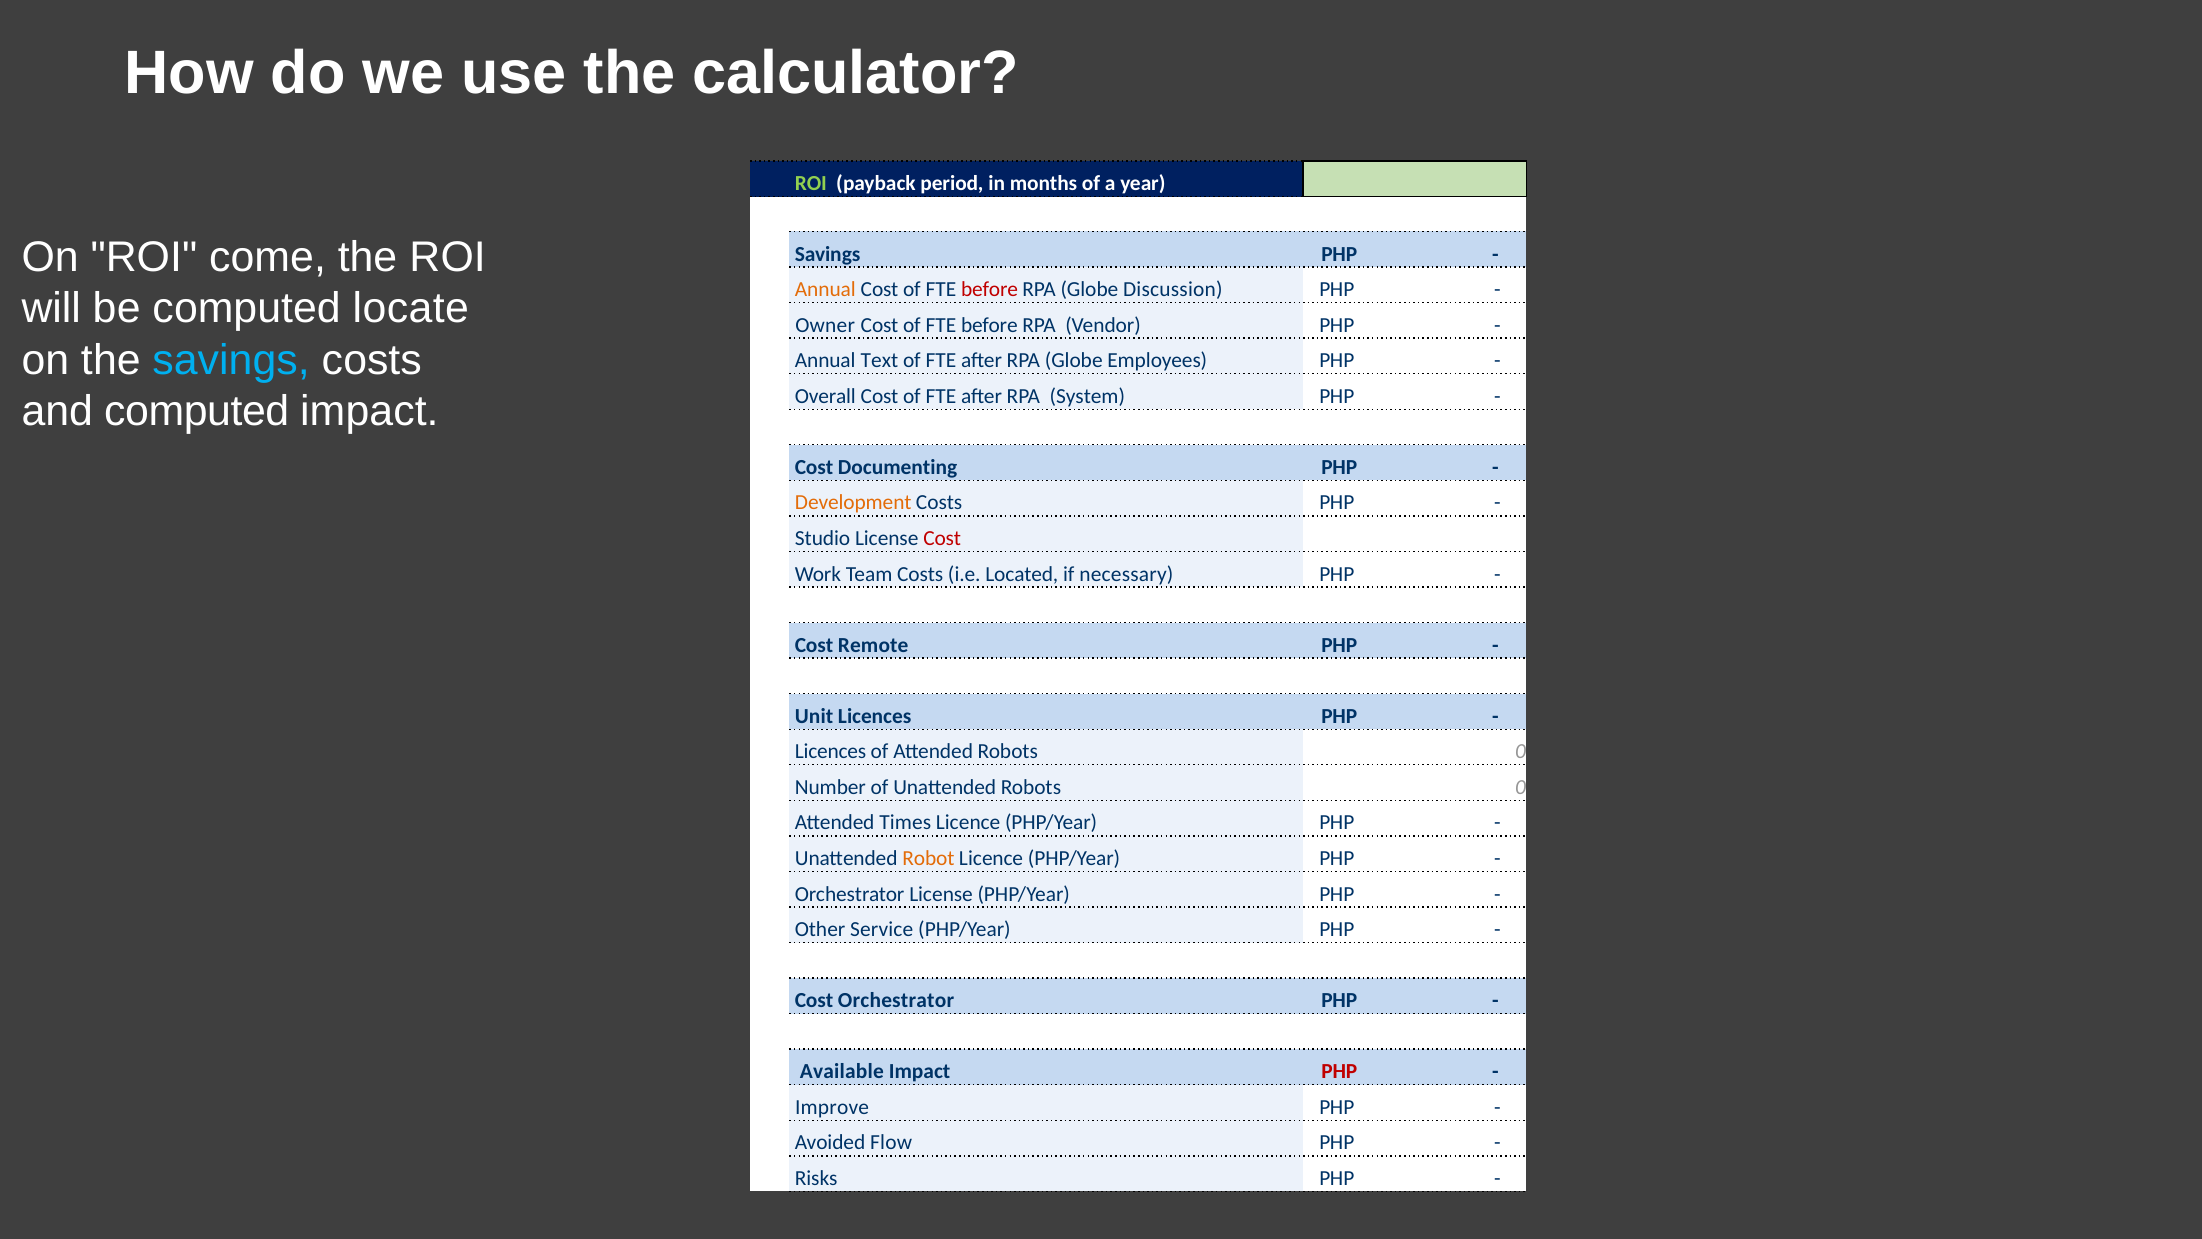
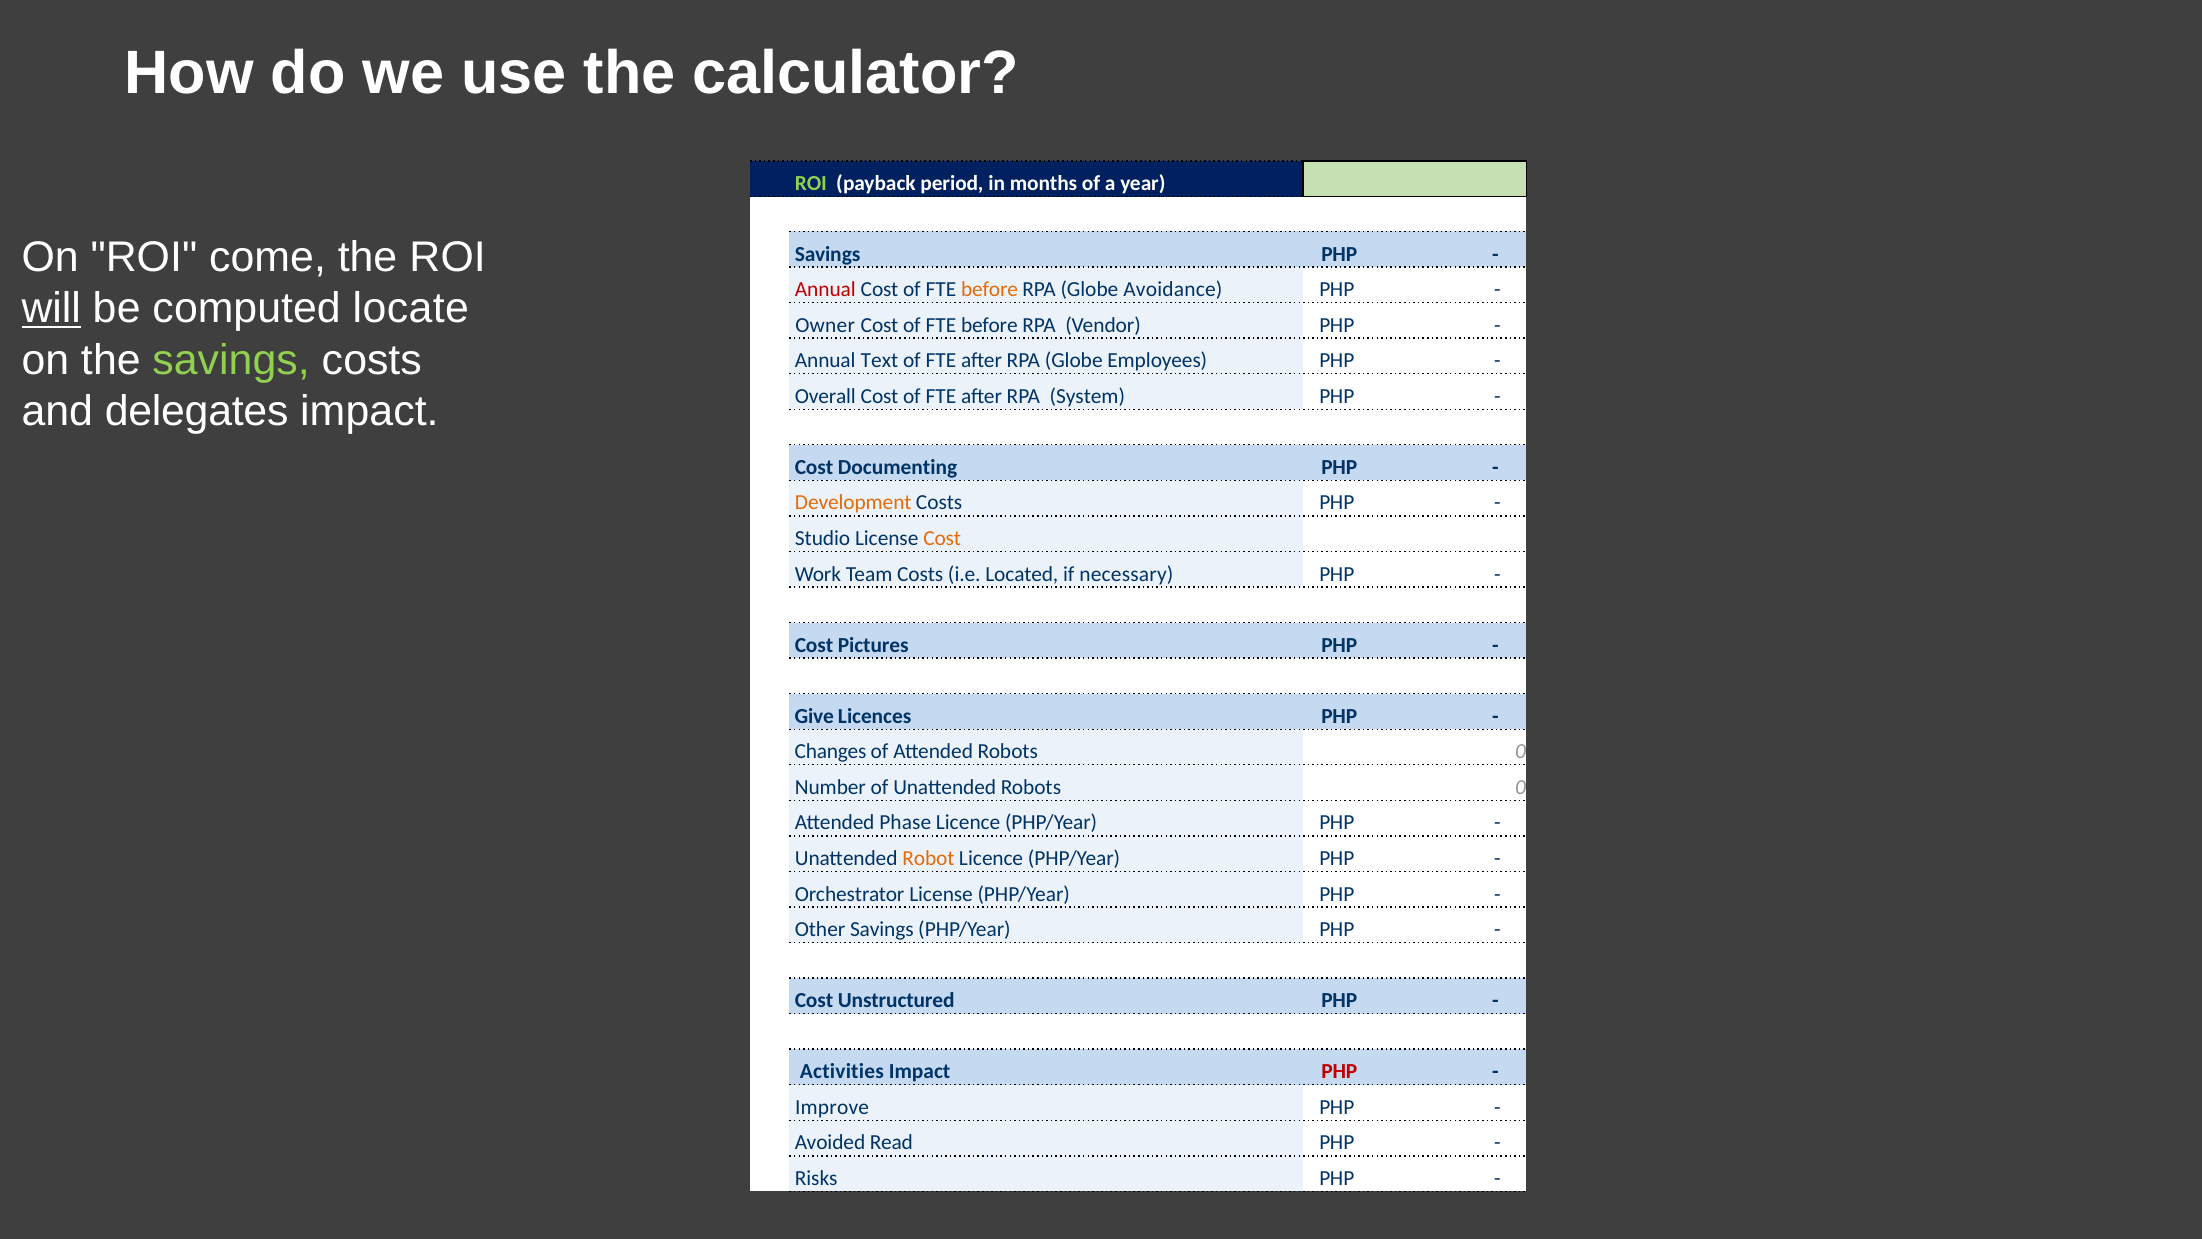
Annual colour: orange -> red (825, 290)
before colour: red -> orange (990, 290)
Discussion: Discussion -> Avoidance (1173, 290)
will underline: none -> present (51, 308)
savings colour: light blue -> light green (231, 360)
and computed: computed -> delegates (197, 411)
Cost colour: red -> orange (942, 538)
Remote: Remote -> Pictures (873, 645)
Unit: Unit -> Give (814, 716)
Licences: Licences -> Changes (831, 752)
Times: Times -> Phase (905, 823)
Other Service: Service -> Savings (882, 929)
Cost Orchestrator: Orchestrator -> Unstructured (896, 1000)
Available: Available -> Activities (842, 1071)
Flow: Flow -> Read (891, 1143)
